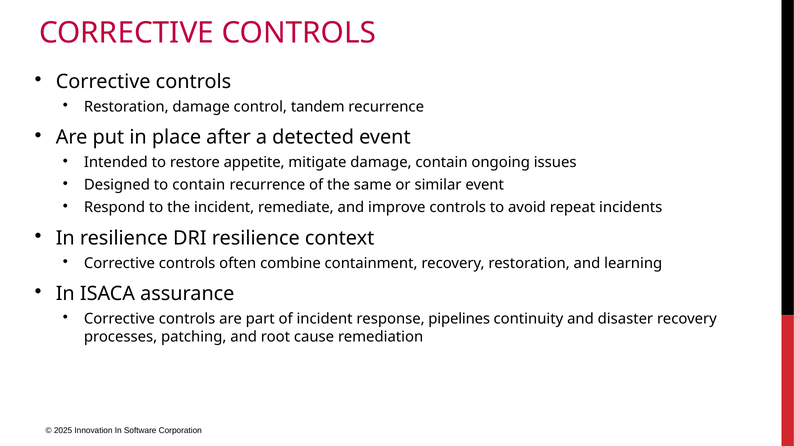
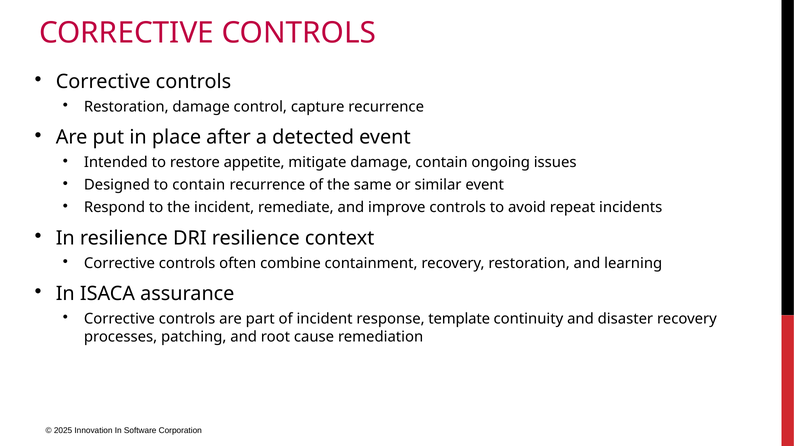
tandem: tandem -> capture (318, 107)
pipelines: pipelines -> template (459, 319)
